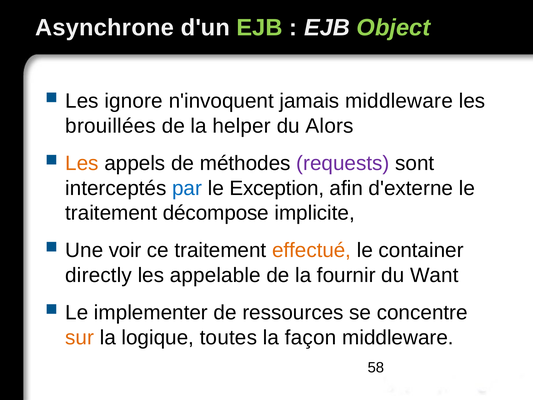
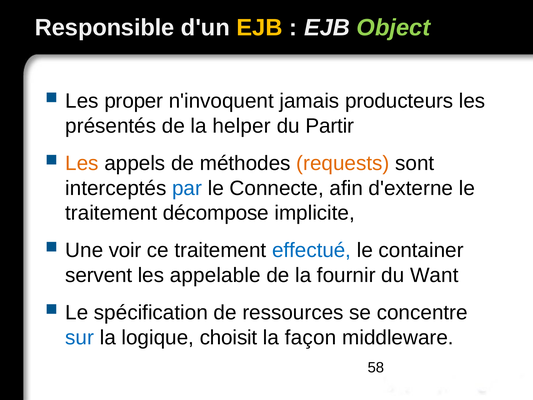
Asynchrone: Asynchrone -> Responsible (105, 28)
EJB colour: light green -> yellow (260, 28)
ignore: ignore -> proper (134, 101)
jamais middleware: middleware -> producteurs (399, 101)
brouillées: brouillées -> présentés (111, 126)
Alors: Alors -> Partir (330, 126)
requests colour: purple -> orange (343, 163)
Exception: Exception -> Connecte (277, 188)
effectué colour: orange -> blue (312, 250)
directly: directly -> servent (99, 275)
implementer: implementer -> spécification (151, 312)
sur colour: orange -> blue (80, 337)
toutes: toutes -> choisit (229, 337)
